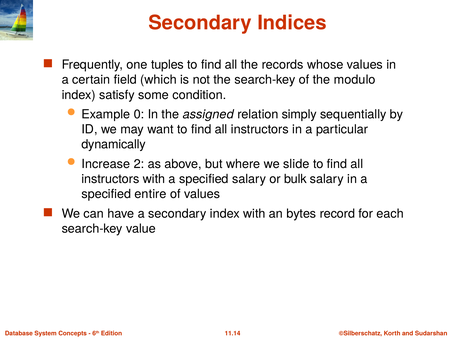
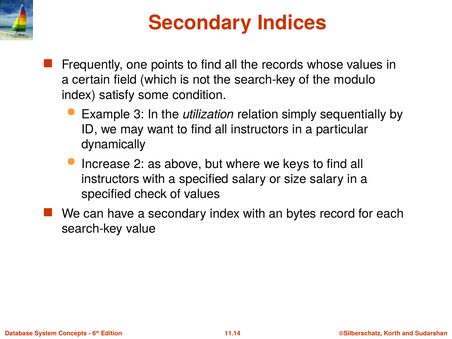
tuples: tuples -> points (167, 65)
0: 0 -> 3 (139, 114)
assigned: assigned -> utilization (208, 114)
slide: slide -> keys (296, 164)
bulk: bulk -> size (295, 179)
entire: entire -> check (151, 194)
